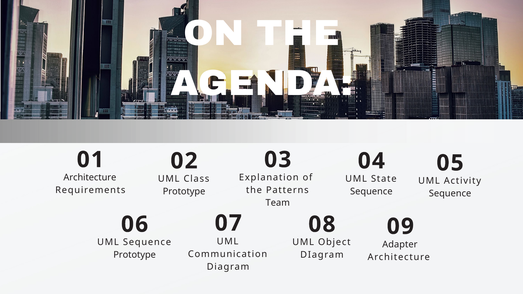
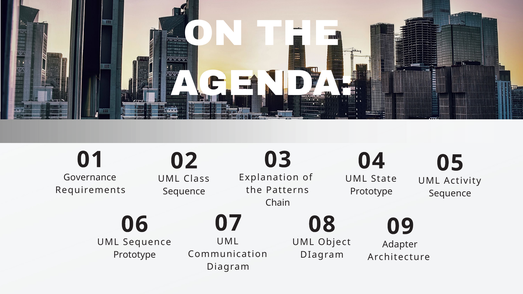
Architecture: Architecture -> Governance (90, 178)
Prototype: Prototype -> Sequence (184, 192)
Sequence: Sequence -> Prototype (371, 192)
Team: Team -> Chain (278, 203)
